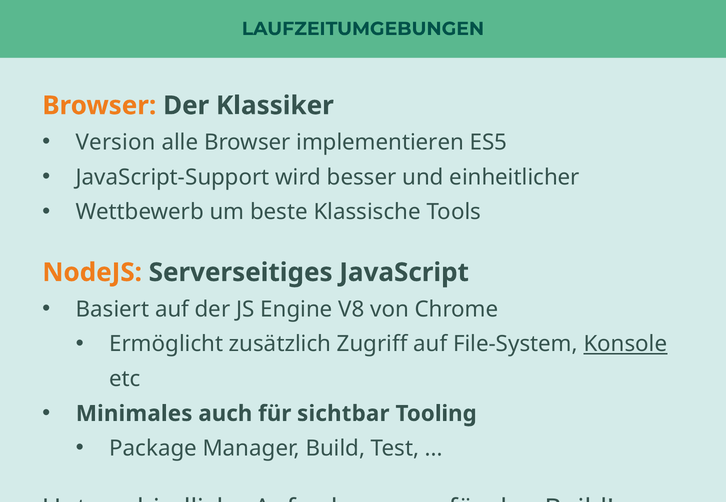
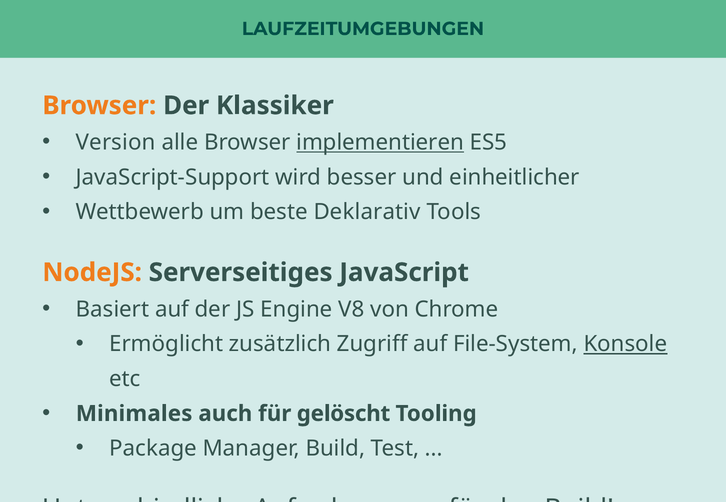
implementieren underline: none -> present (380, 143)
Klassische: Klassische -> Deklarativ (367, 212)
sichtbar: sichtbar -> gelöscht (343, 414)
